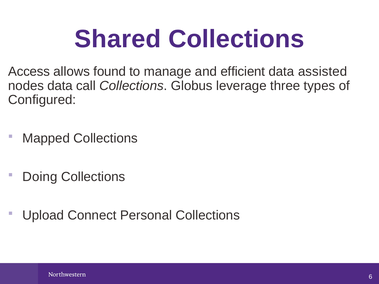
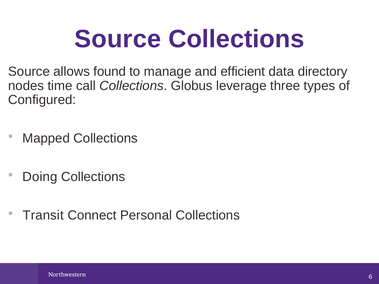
Shared: Shared -> Source (118, 39)
Access: Access -> Source (29, 72)
assisted: assisted -> directory (323, 72)
nodes data: data -> time (60, 86)
Upload: Upload -> Transit (43, 216)
